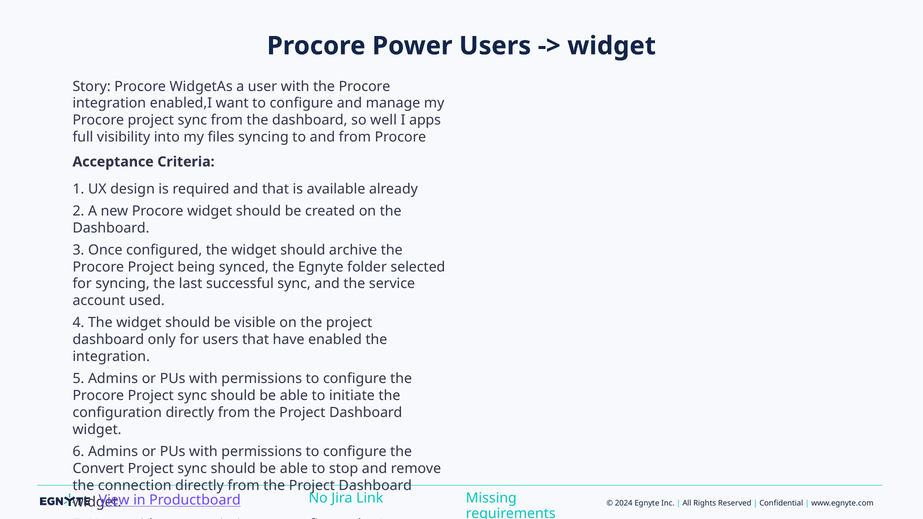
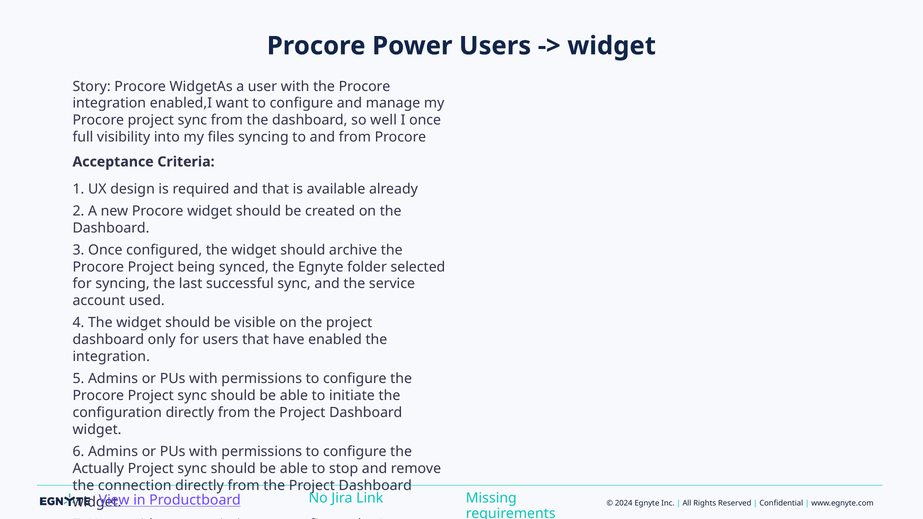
I apps: apps -> once (425, 120)
Convert: Convert -> Actually (98, 469)
